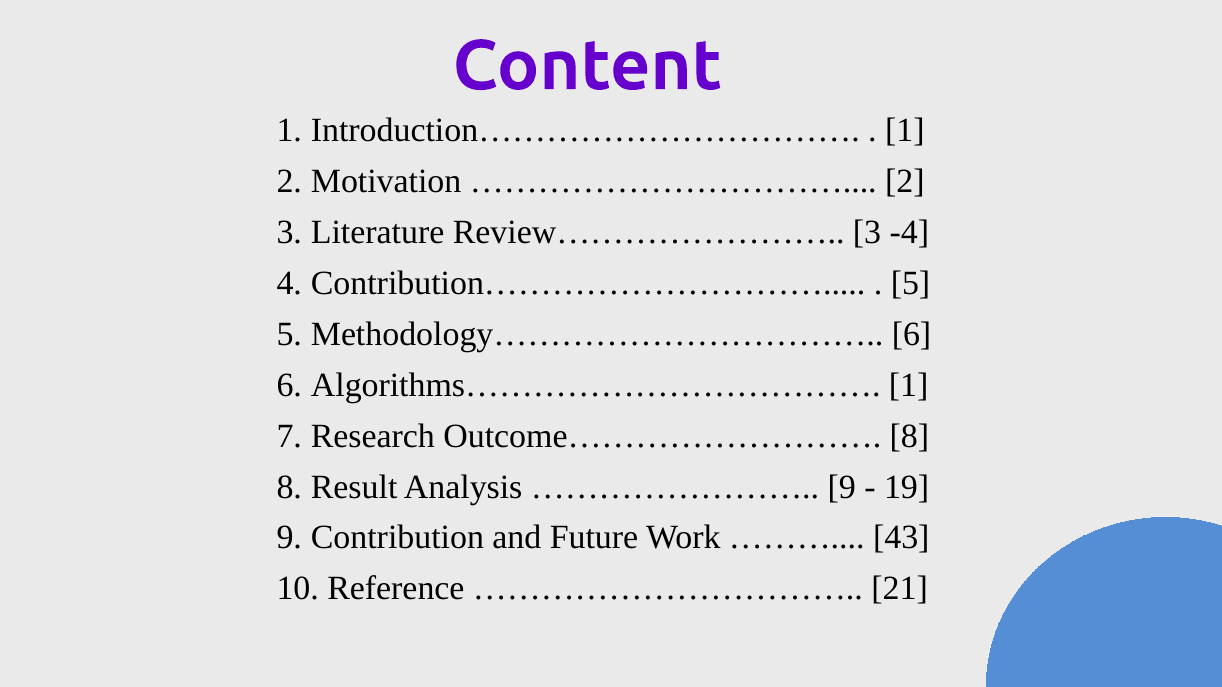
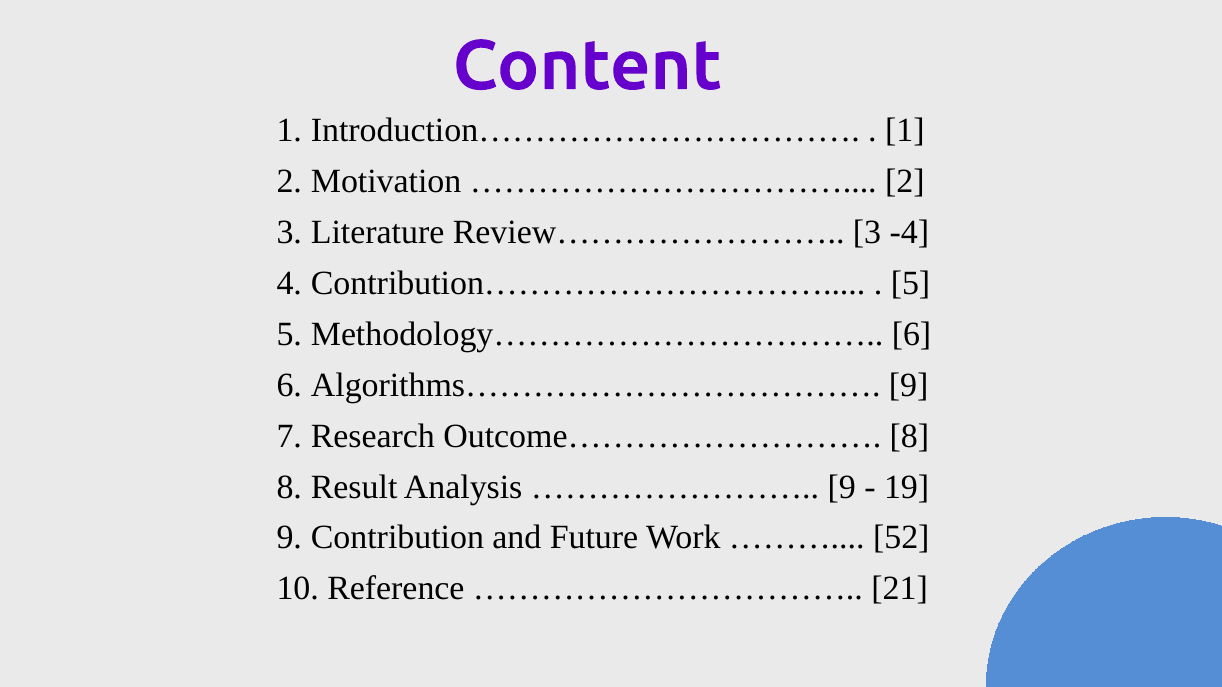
Algorithms……………………………… 1: 1 -> 9 (909, 385)
43: 43 -> 52 (901, 538)
